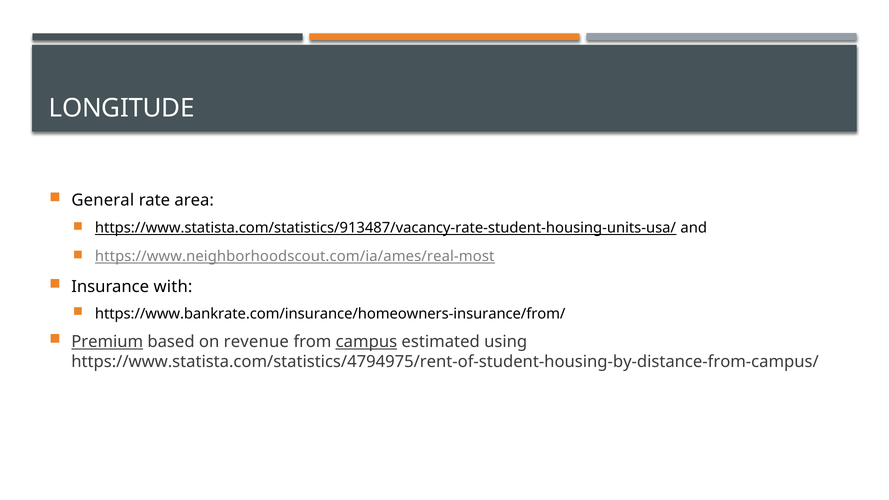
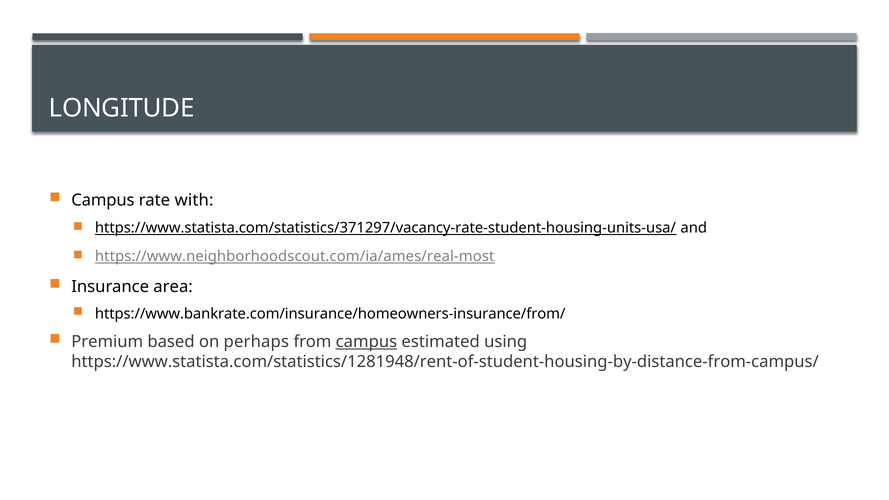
General: General -> Campus (103, 200)
area: area -> with (194, 200)
https://www.statista.com/statistics/913487/vacancy-rate-student-housing-units-usa/: https://www.statista.com/statistics/913487/vacancy-rate-student-housing-units-usa/ -> https://www.statista.com/statistics/371297/vacancy-rate-student-housing-units-usa/ (385, 228)
with: with -> area (173, 287)
Premium underline: present -> none (107, 342)
revenue: revenue -> perhaps (256, 342)
https://www.statista.com/statistics/4794975/rent-of-student-housing-by-distance-from-campus/: https://www.statista.com/statistics/4794975/rent-of-student-housing-by-distance-from-campus/ -> https://www.statista.com/statistics/1281948/rent-of-student-housing-by-distance-from-campus/ (445, 362)
